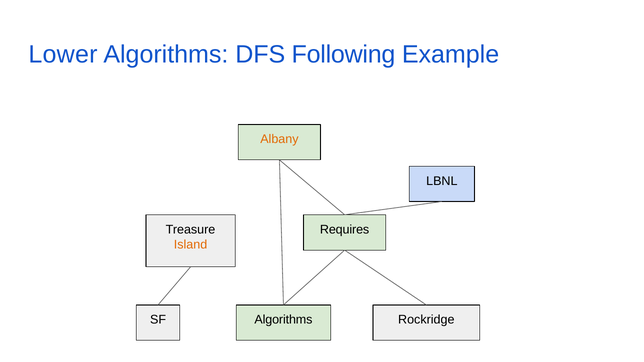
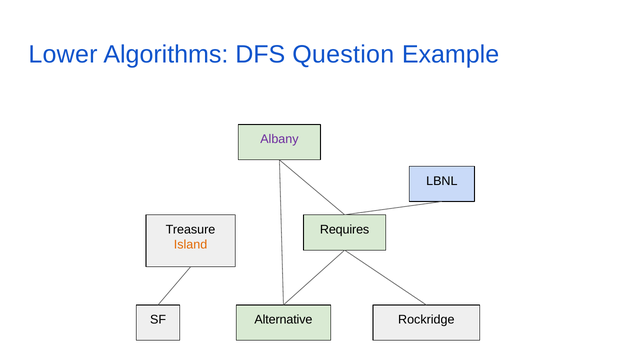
Following: Following -> Question (343, 55)
Albany colour: orange -> purple (279, 139)
Algorithms: Algorithms -> Alternative (283, 320)
